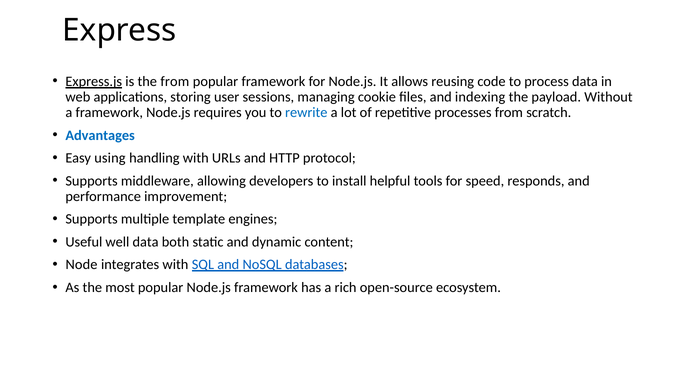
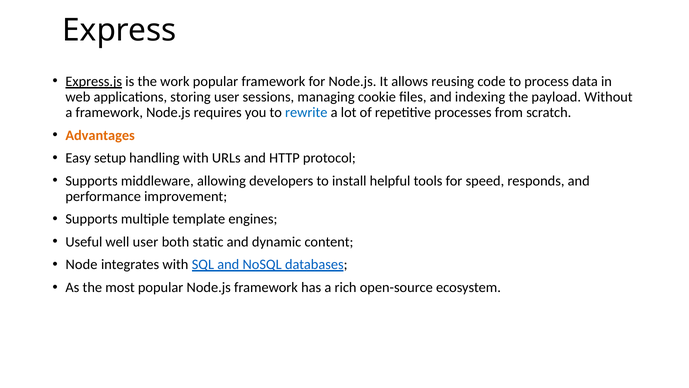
the from: from -> work (175, 81)
Advantages colour: blue -> orange (100, 135)
using: using -> setup (110, 158)
well data: data -> user (146, 241)
